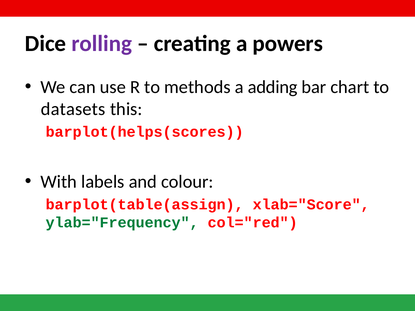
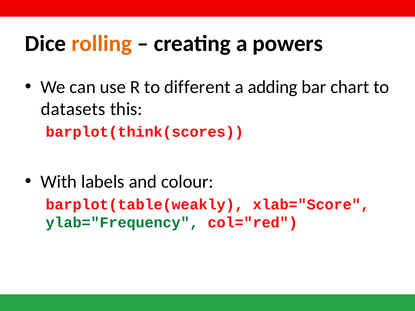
rolling colour: purple -> orange (102, 43)
methods: methods -> different (197, 87)
barplot(helps(scores: barplot(helps(scores -> barplot(think(scores (145, 132)
barplot(table(assign: barplot(table(assign -> barplot(table(weakly (145, 205)
